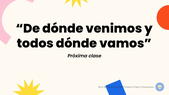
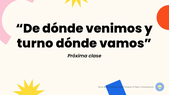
todos: todos -> turno (35, 44)
